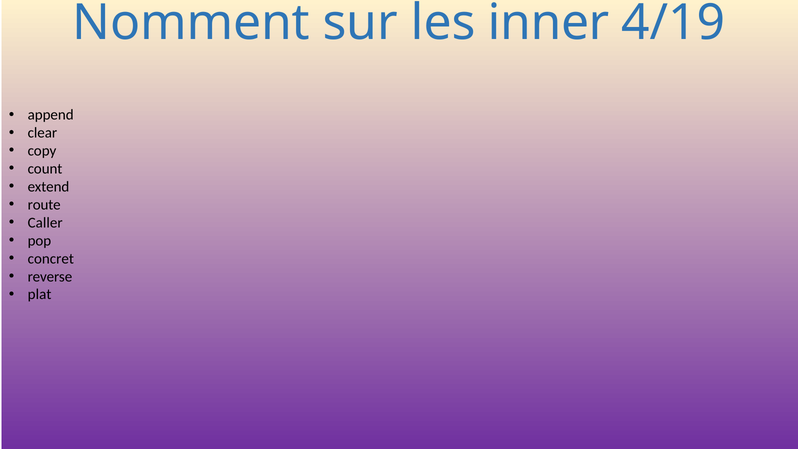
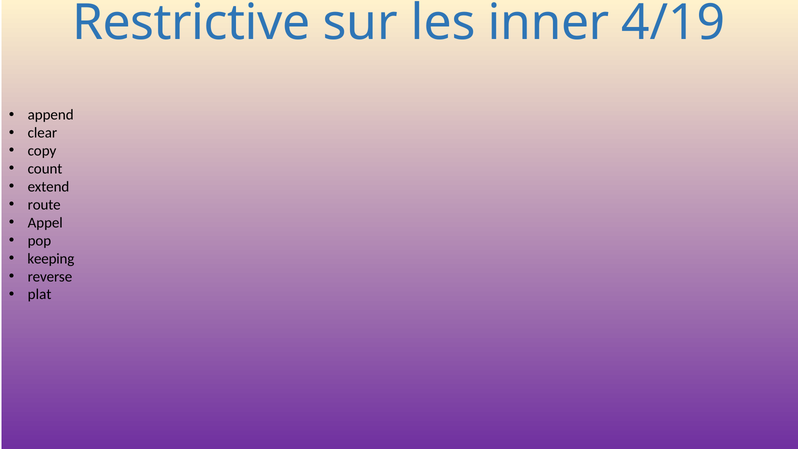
Nomment: Nomment -> Restrictive (191, 23)
Caller: Caller -> Appel (45, 223)
concret: concret -> keeping (51, 259)
